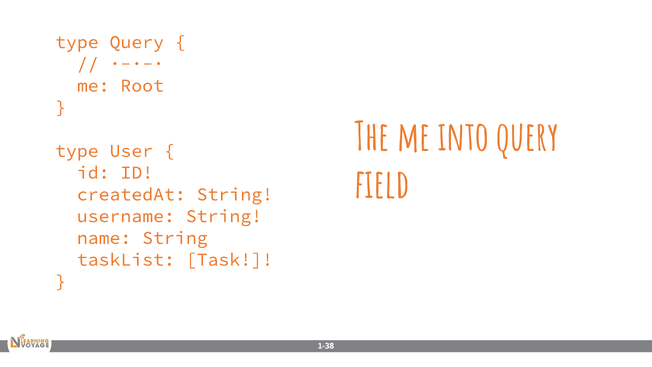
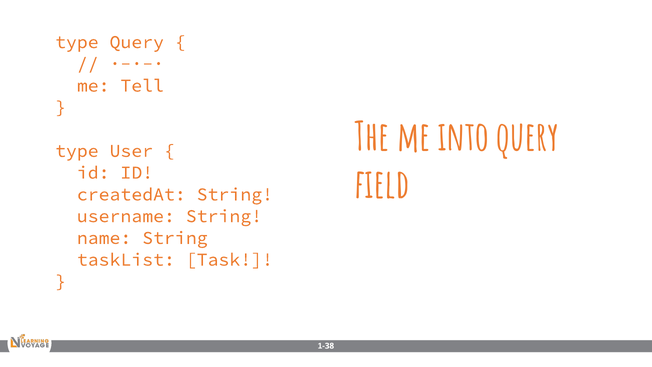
Root: Root -> Tell (142, 86)
